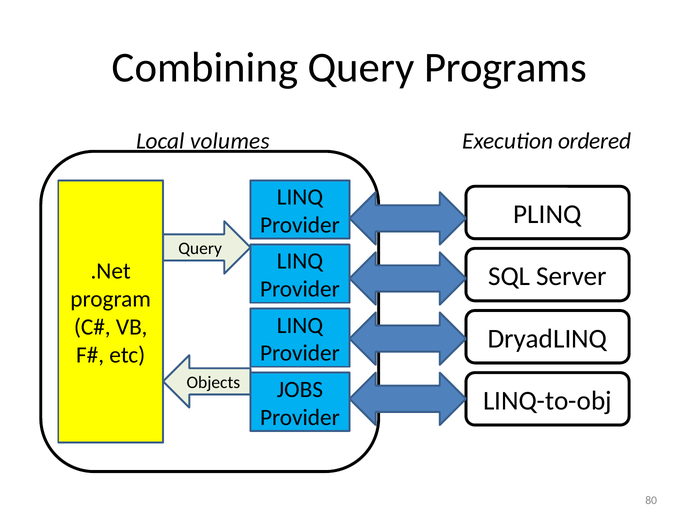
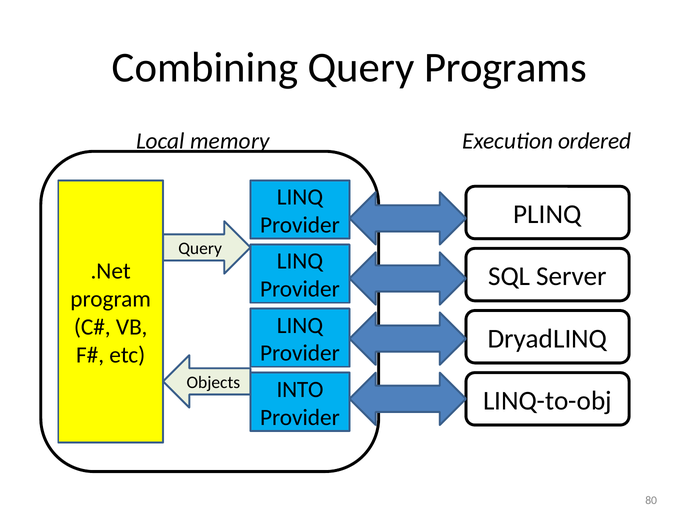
volumes: volumes -> memory (230, 141)
JOBS: JOBS -> INTO (300, 390)
